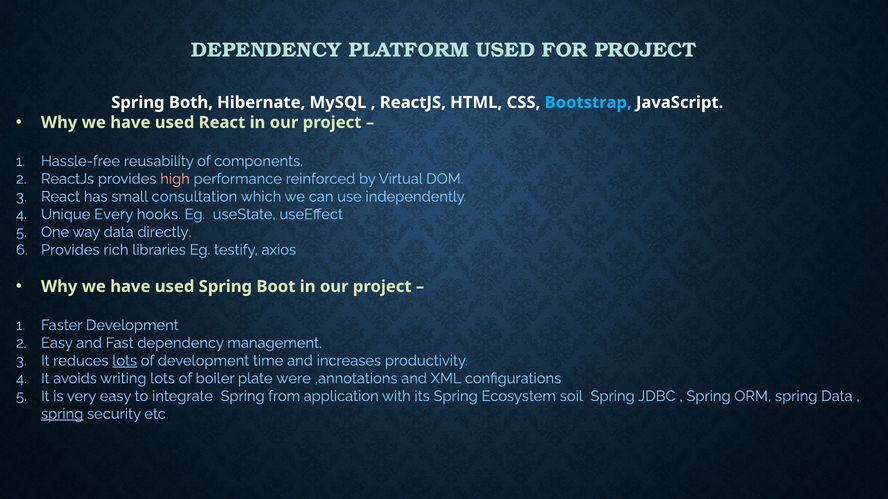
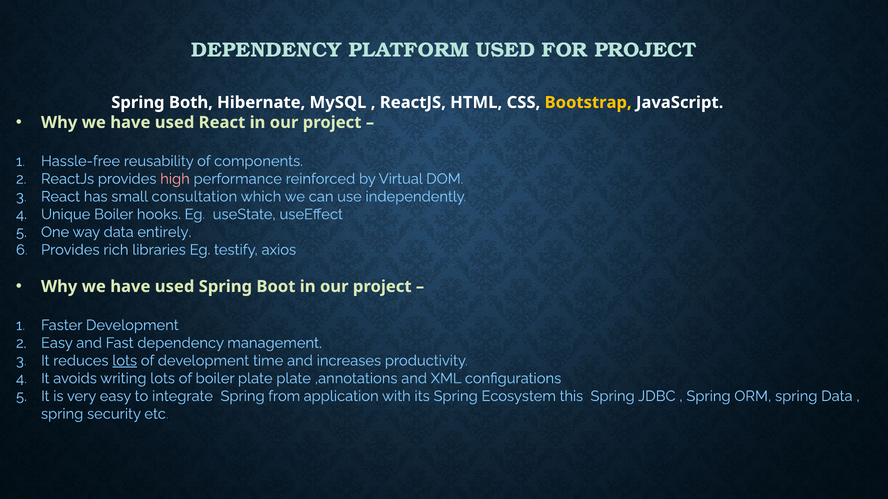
Bootstrap colour: light blue -> yellow (588, 103)
Unique Every: Every -> Boiler (114, 215)
directly: directly -> entirely (164, 232)
plate were: were -> plate (294, 379)
soil: soil -> this (571, 396)
spring underline: present -> none (62, 414)
